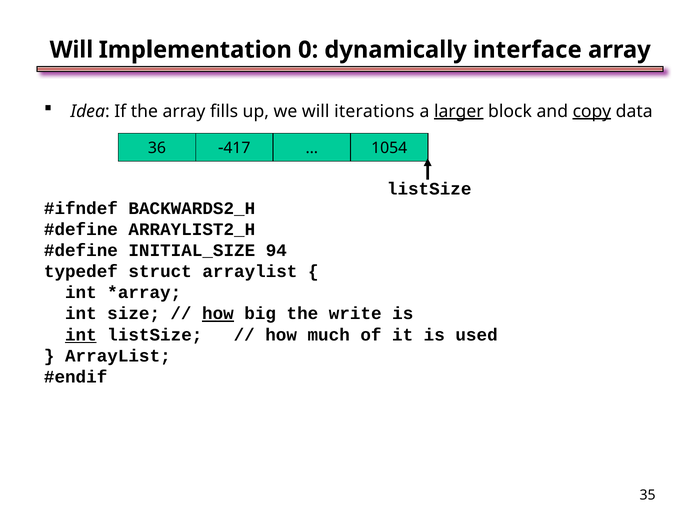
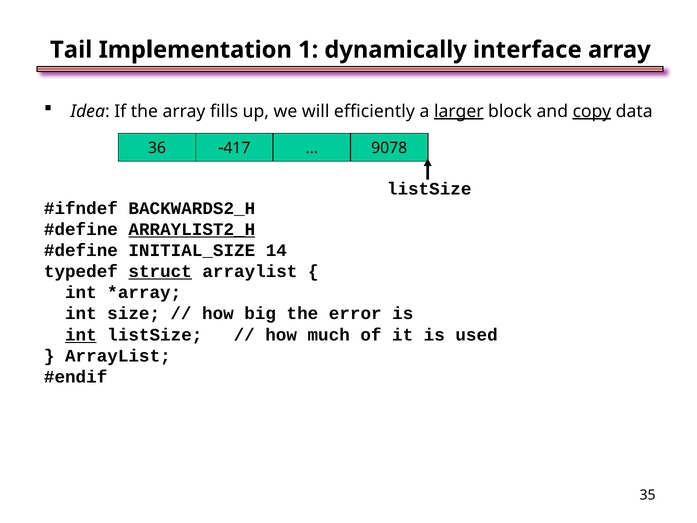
Will: Will -> Tail (71, 50)
0: 0 -> 1 (308, 50)
iterations: iterations -> efficiently (374, 111)
1054: 1054 -> 9078 (389, 148)
ARRAYLIST2_H underline: none -> present (192, 229)
94: 94 -> 14 (276, 250)
struct underline: none -> present (160, 271)
how underline: present -> none (218, 314)
write: write -> error (355, 314)
